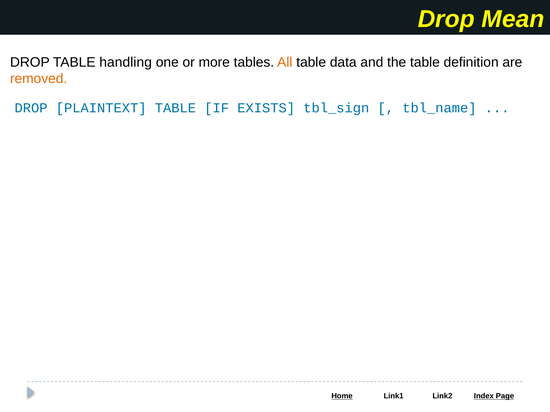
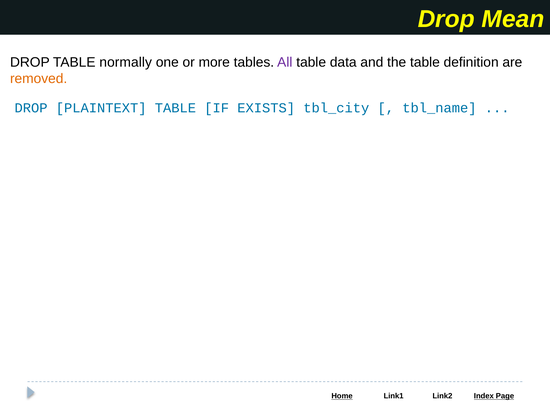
handling: handling -> normally (126, 62)
All colour: orange -> purple (285, 62)
tbl_sign: tbl_sign -> tbl_city (336, 108)
